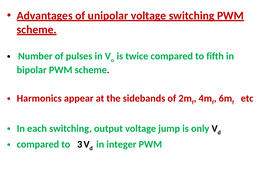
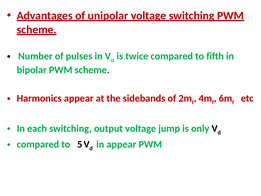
3: 3 -> 5 (80, 144)
in integer: integer -> appear (121, 144)
